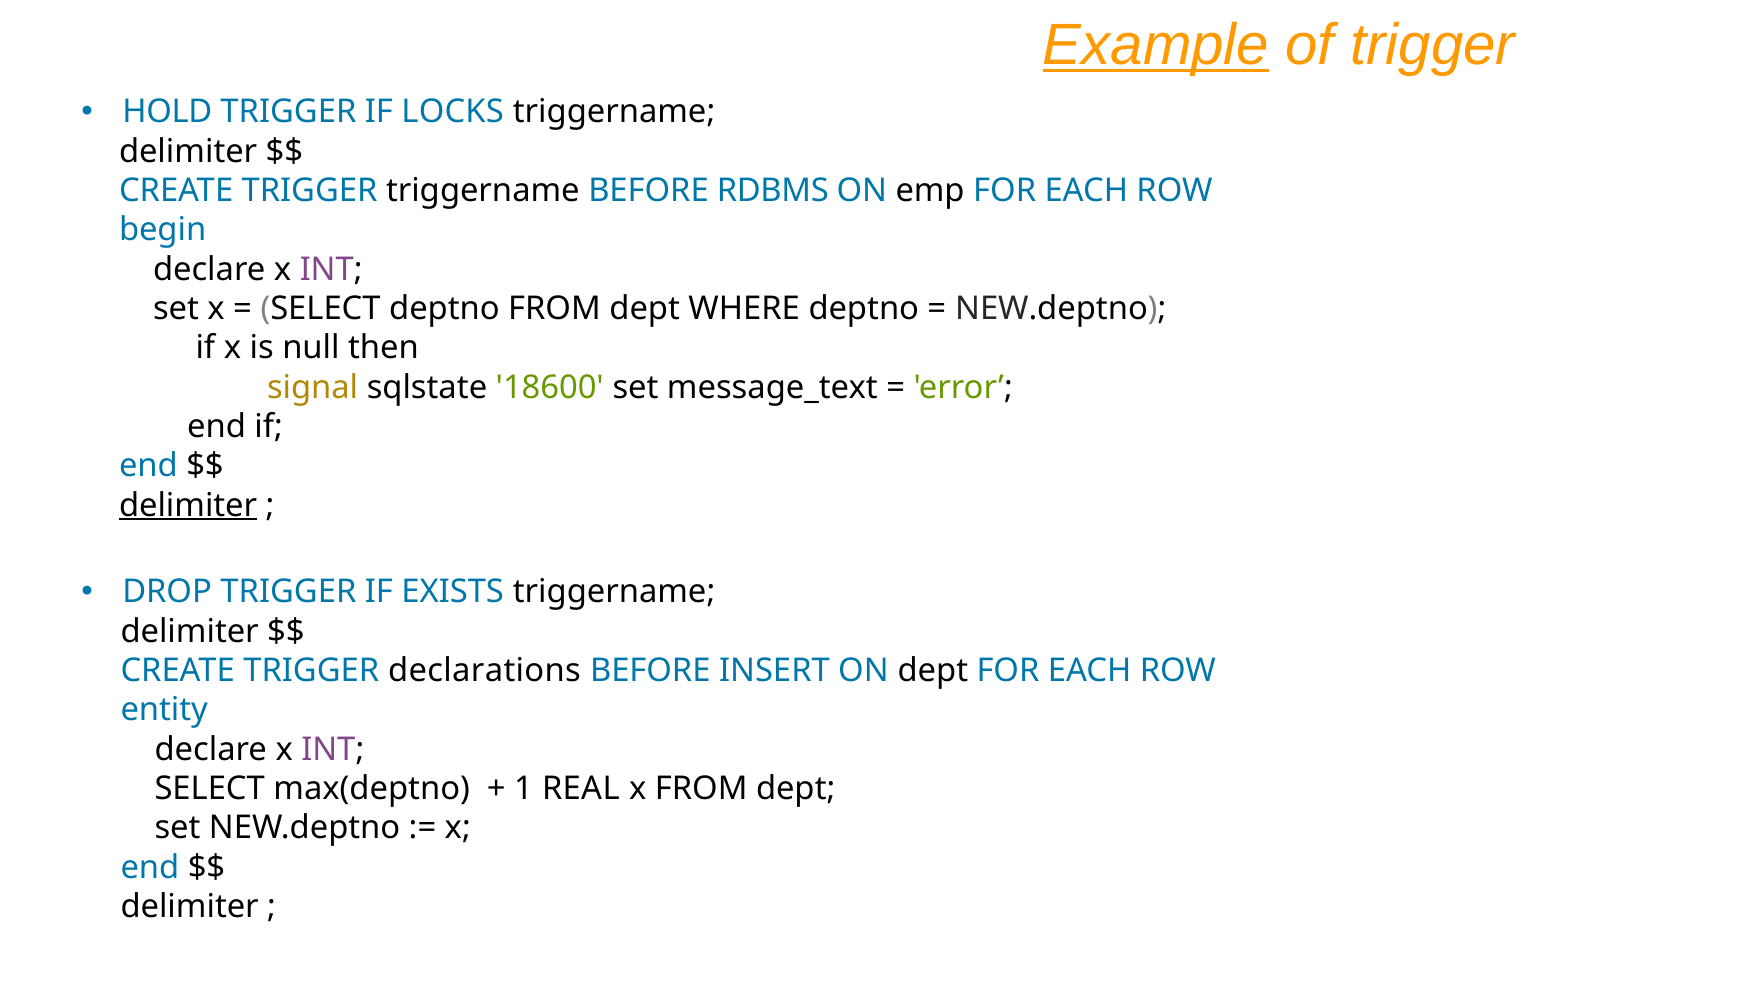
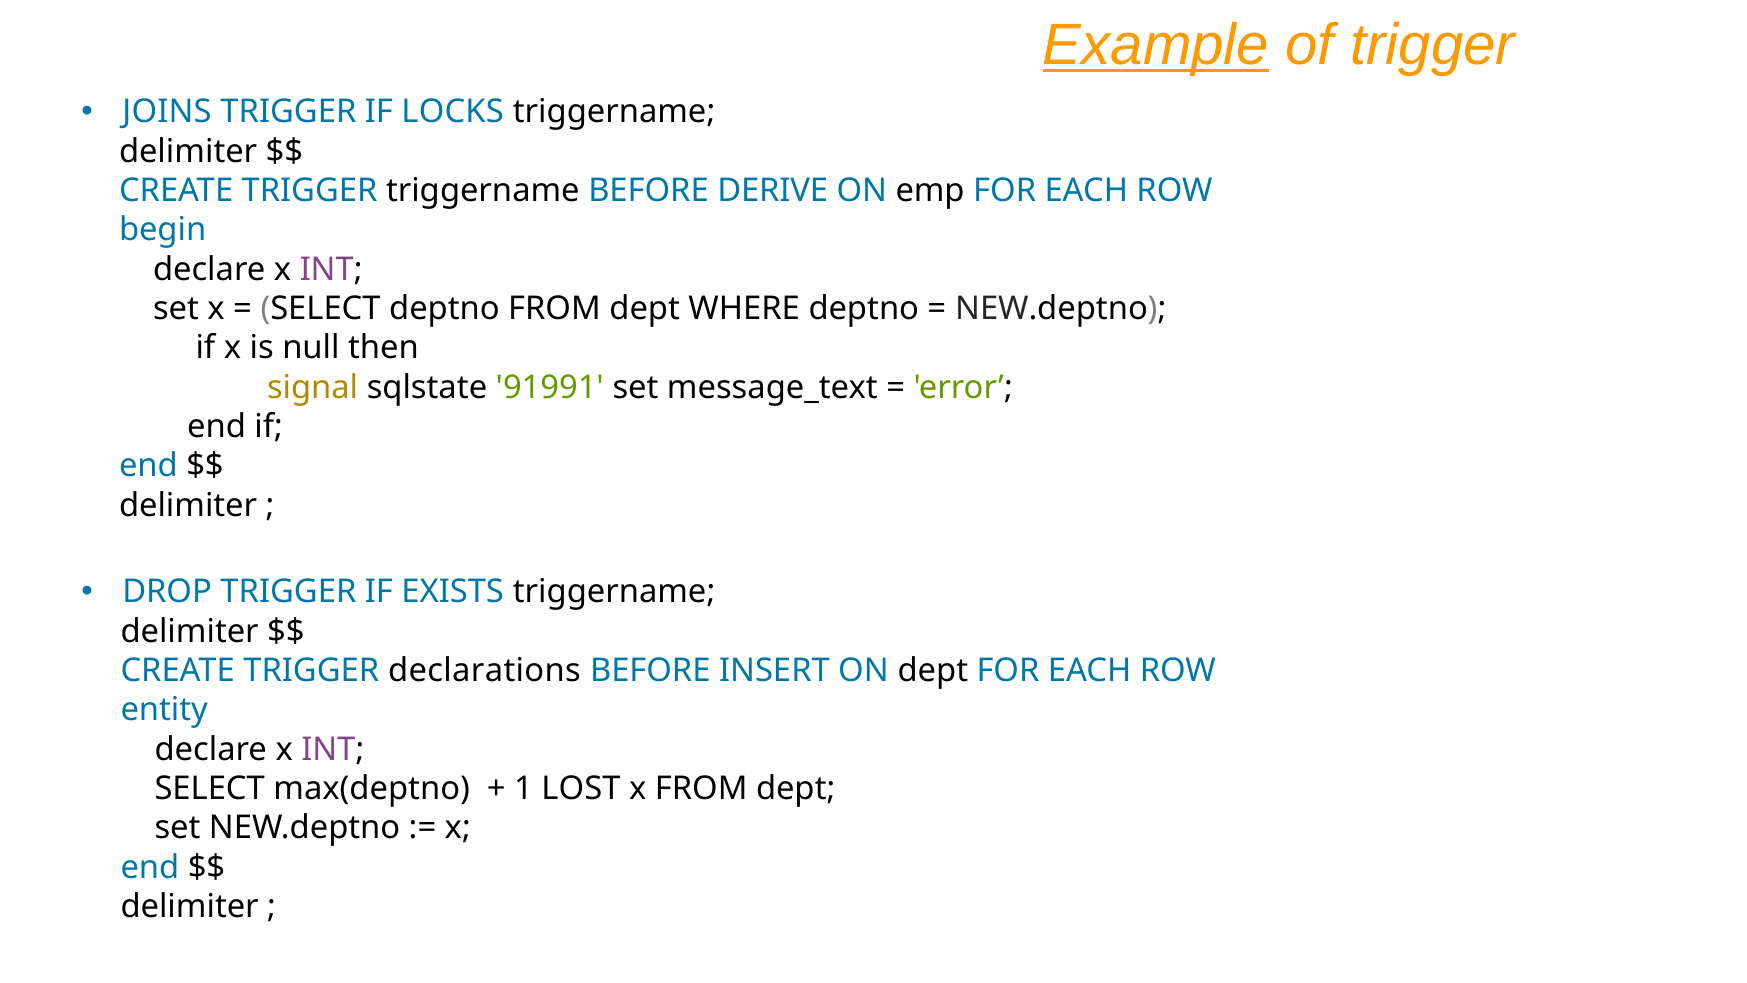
HOLD: HOLD -> JOINS (167, 112)
RDBMS: RDBMS -> DERIVE (773, 191)
18600: 18600 -> 91991 (550, 387)
delimiter underline: present -> none (188, 505)
REAL: REAL -> LOST (581, 788)
